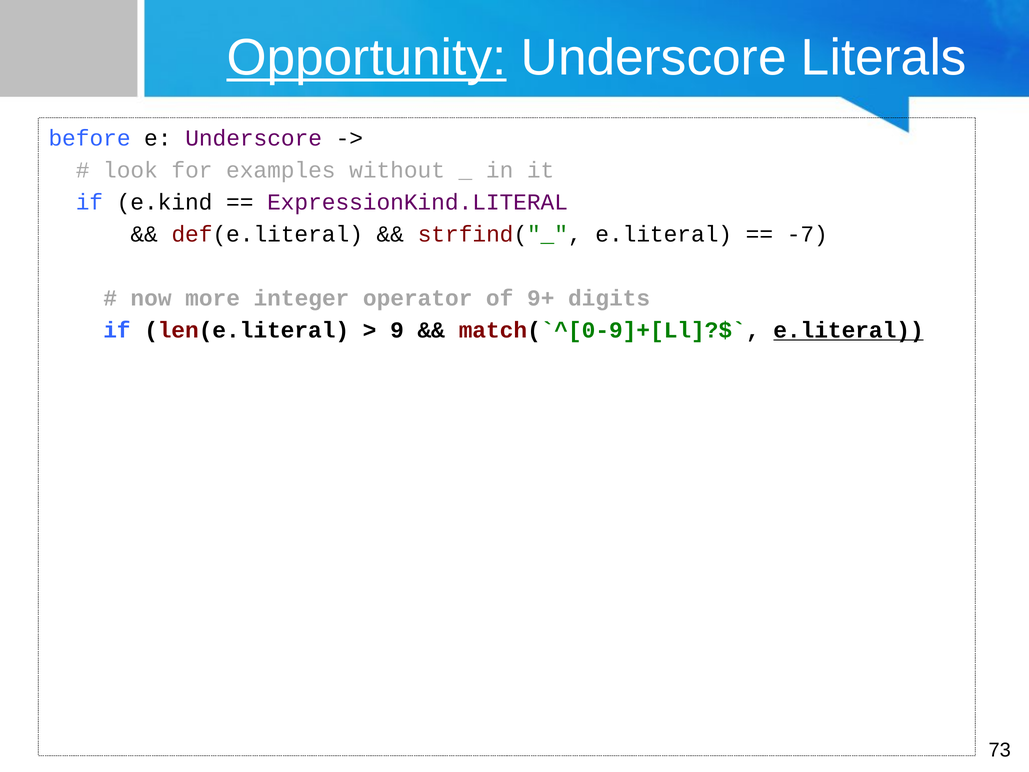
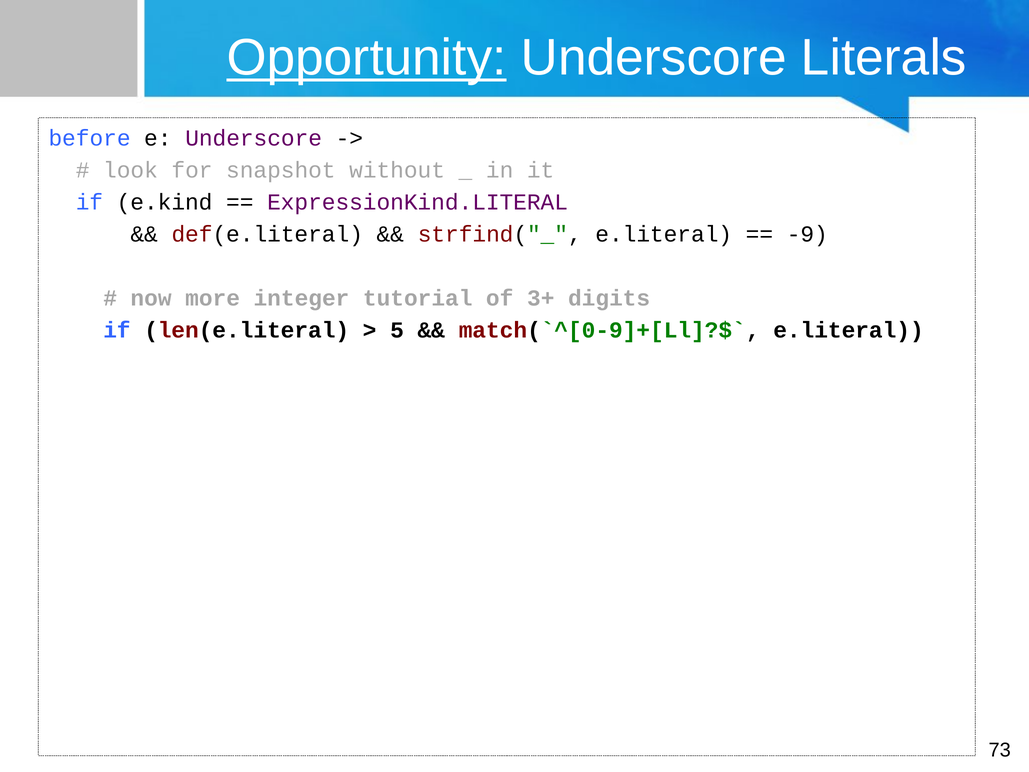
examples: examples -> snapshot (281, 170)
-7: -7 -> -9 (807, 234)
operator: operator -> tutorial (418, 298)
9+: 9+ -> 3+ (541, 298)
9: 9 -> 5 (397, 330)
e.literal underline: present -> none (848, 330)
